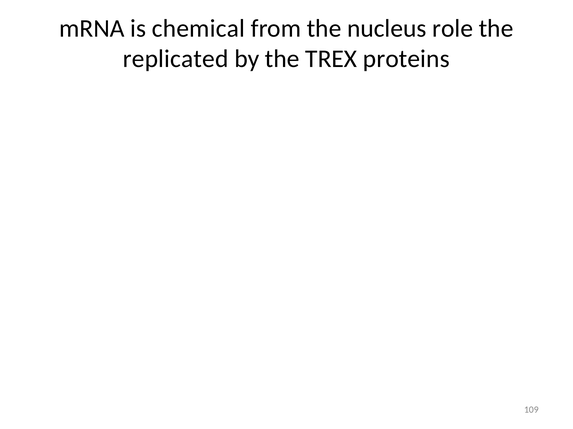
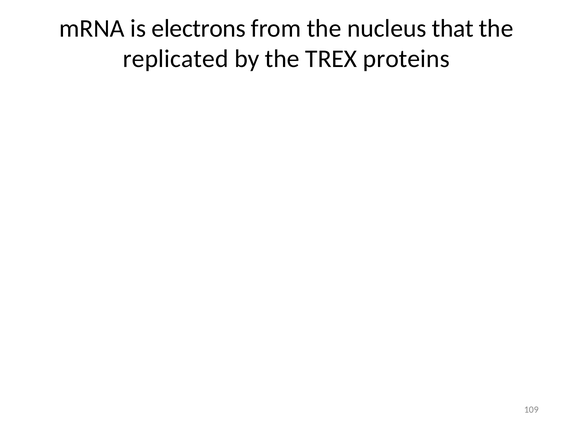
chemical: chemical -> electrons (199, 28)
role: role -> that (453, 28)
